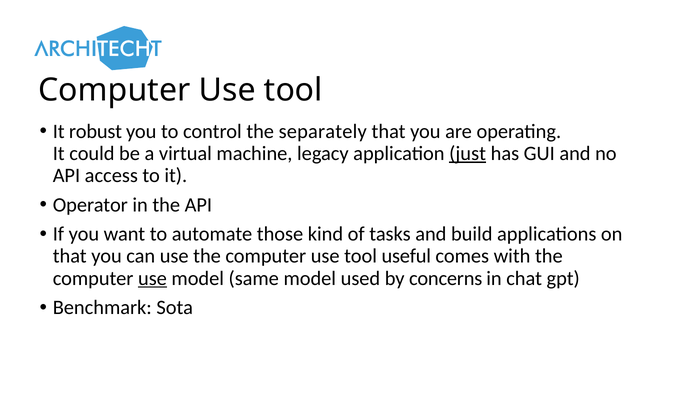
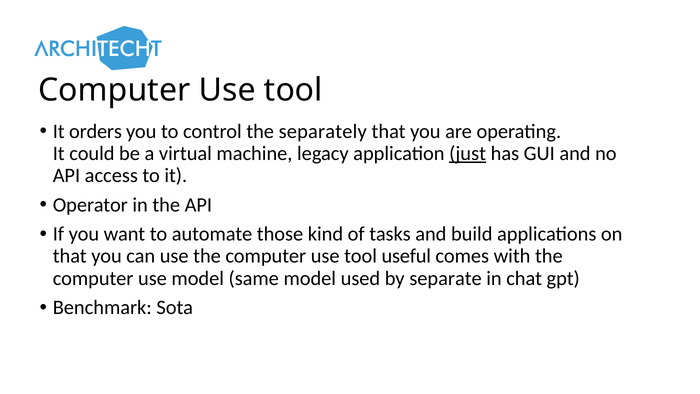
robust: robust -> orders (95, 131)
use underline: present -> none (152, 278)
concerns: concerns -> separate (446, 278)
